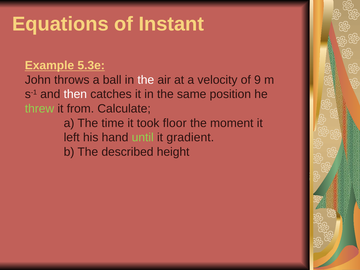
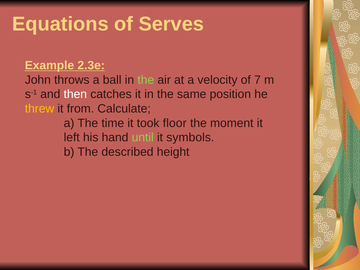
Instant: Instant -> Serves (171, 24)
5.3e: 5.3e -> 2.3e (91, 65)
the colour: white -> light green (146, 80)
9: 9 -> 7 (257, 80)
threw colour: light green -> yellow (39, 109)
gradient: gradient -> symbols (190, 137)
